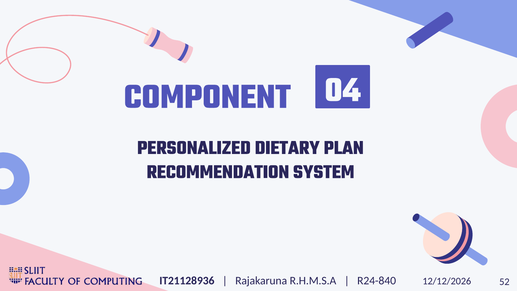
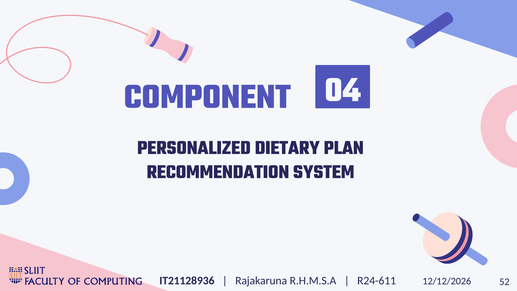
R24-840: R24-840 -> R24-611 (377, 281)
